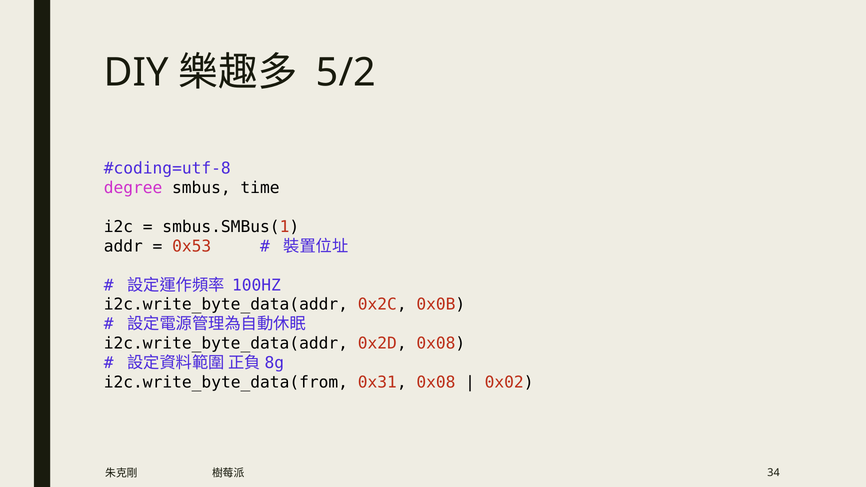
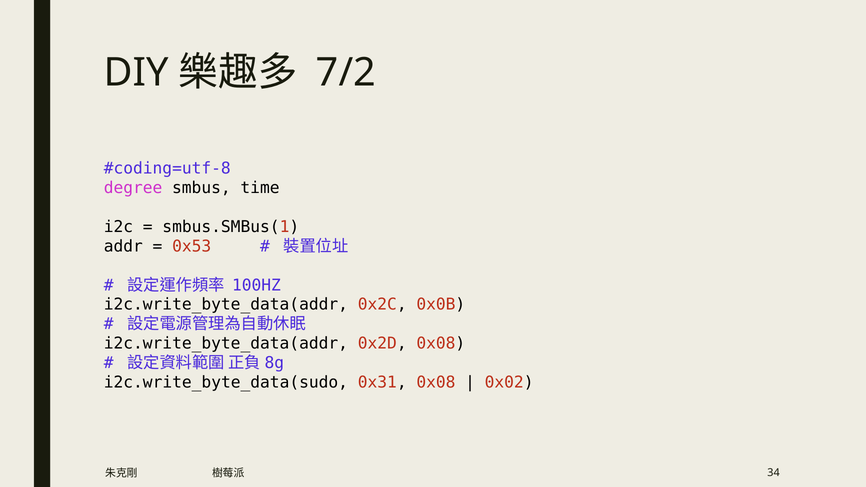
5/2: 5/2 -> 7/2 (346, 73)
i2c.write_byte_data(from: i2c.write_byte_data(from -> i2c.write_byte_data(sudo (226, 383)
